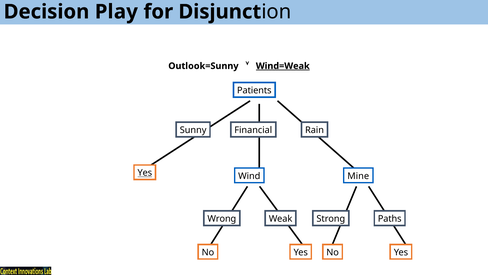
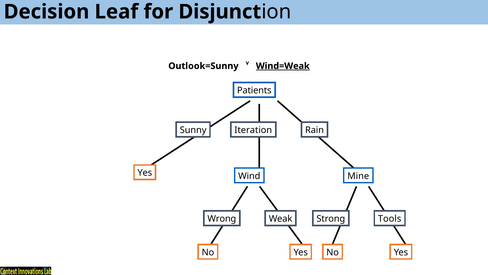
Play: Play -> Leaf (116, 12)
Financial: Financial -> Iteration (253, 130)
Yes underline: present -> none (145, 173)
Paths: Paths -> Tools (390, 218)
